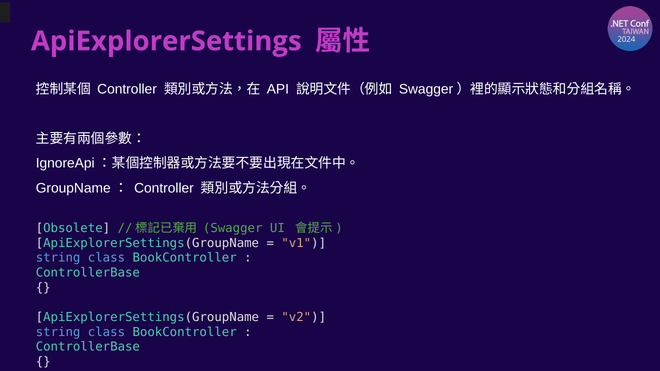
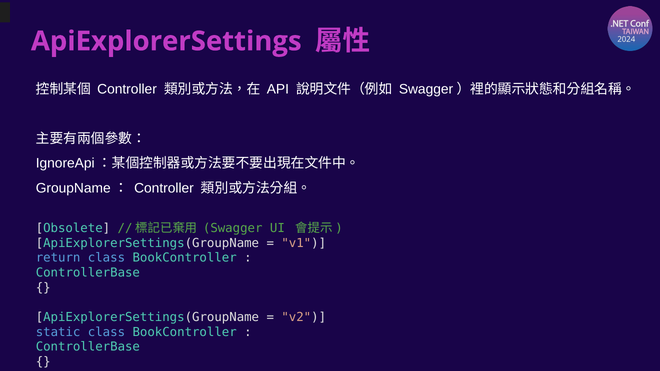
string: string -> return (58, 258)
string: string -> static (58, 332)
